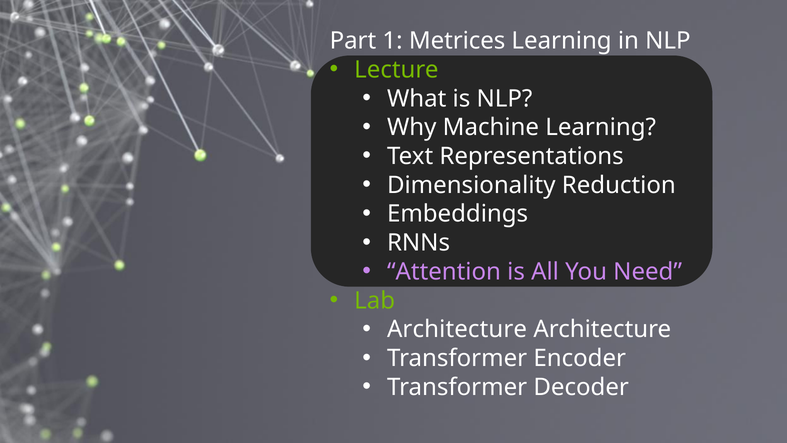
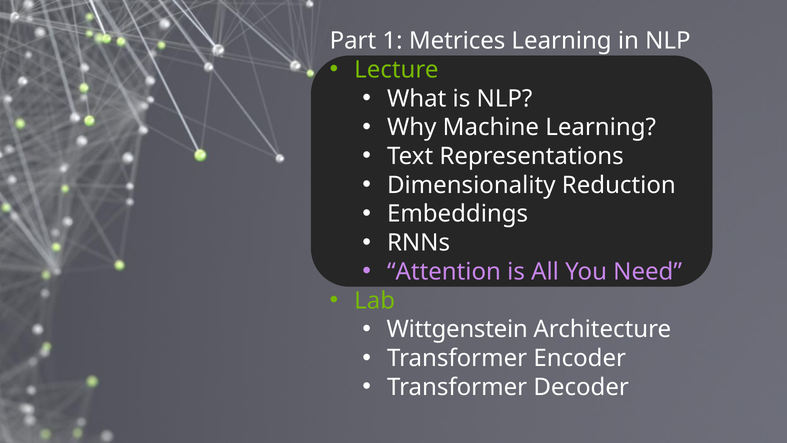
Architecture: Architecture -> Wittgenstein (457, 329)
